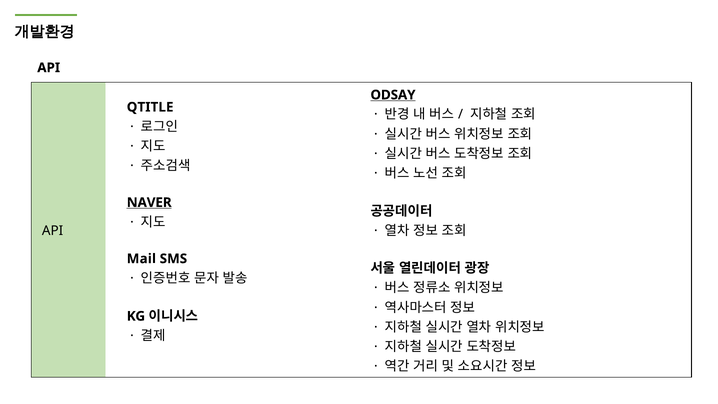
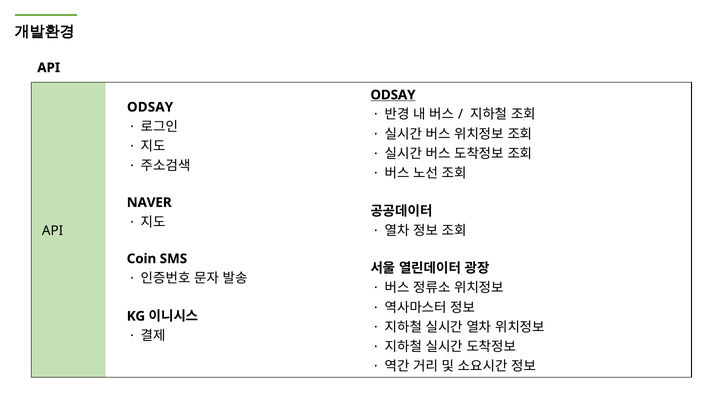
QTITLE: QTITLE -> ODSAY (150, 107)
NAVER underline: present -> none (149, 202)
Mail: Mail -> Coin (141, 259)
